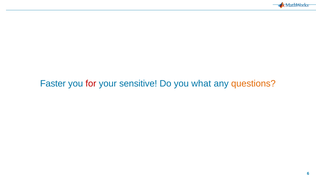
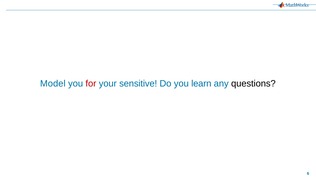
Faster: Faster -> Model (53, 83)
what: what -> learn (201, 83)
questions colour: orange -> black (253, 83)
